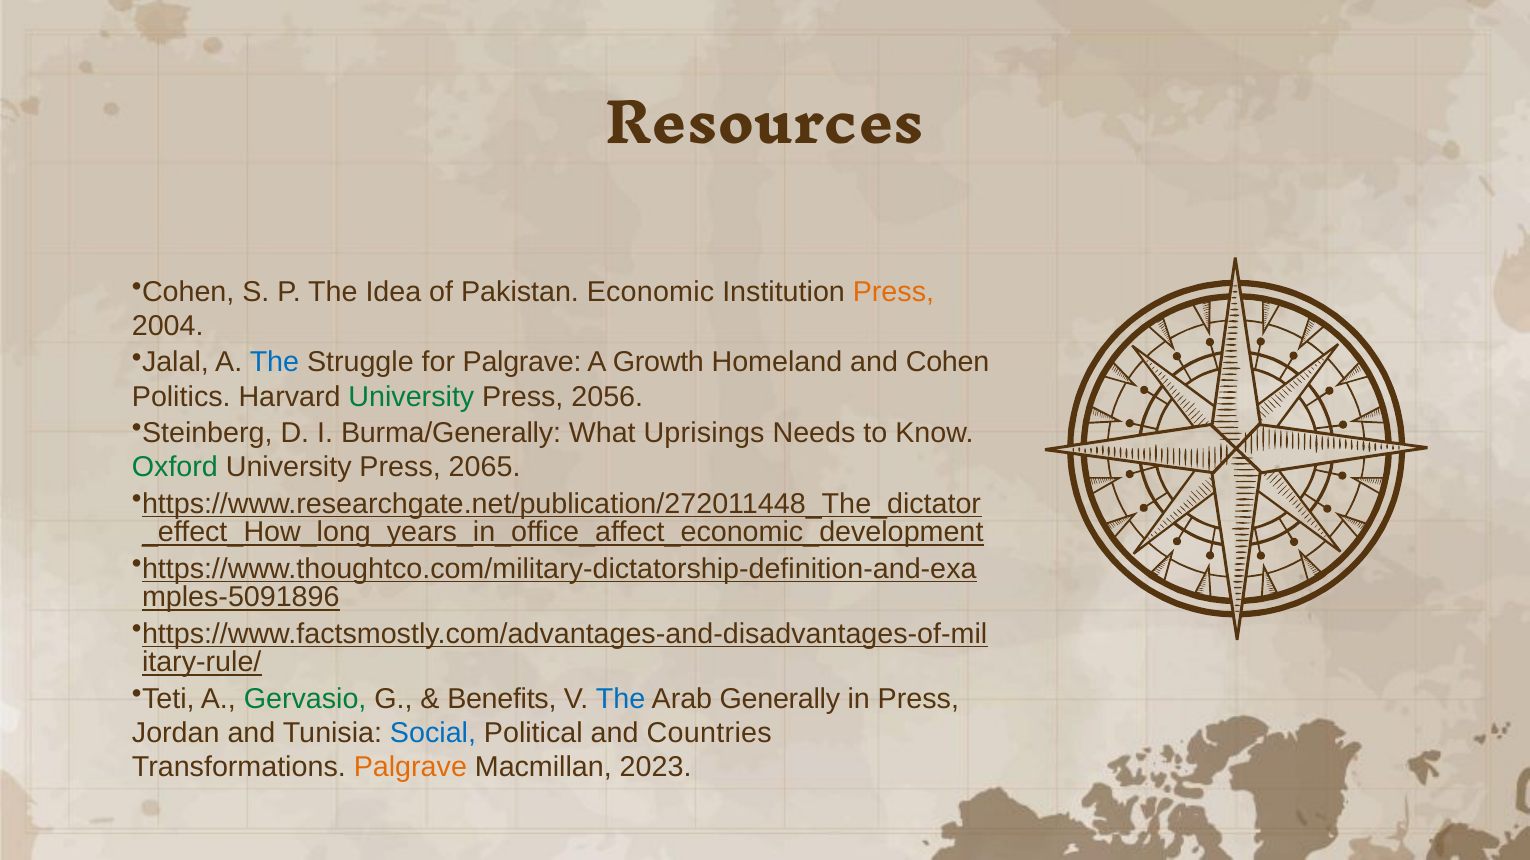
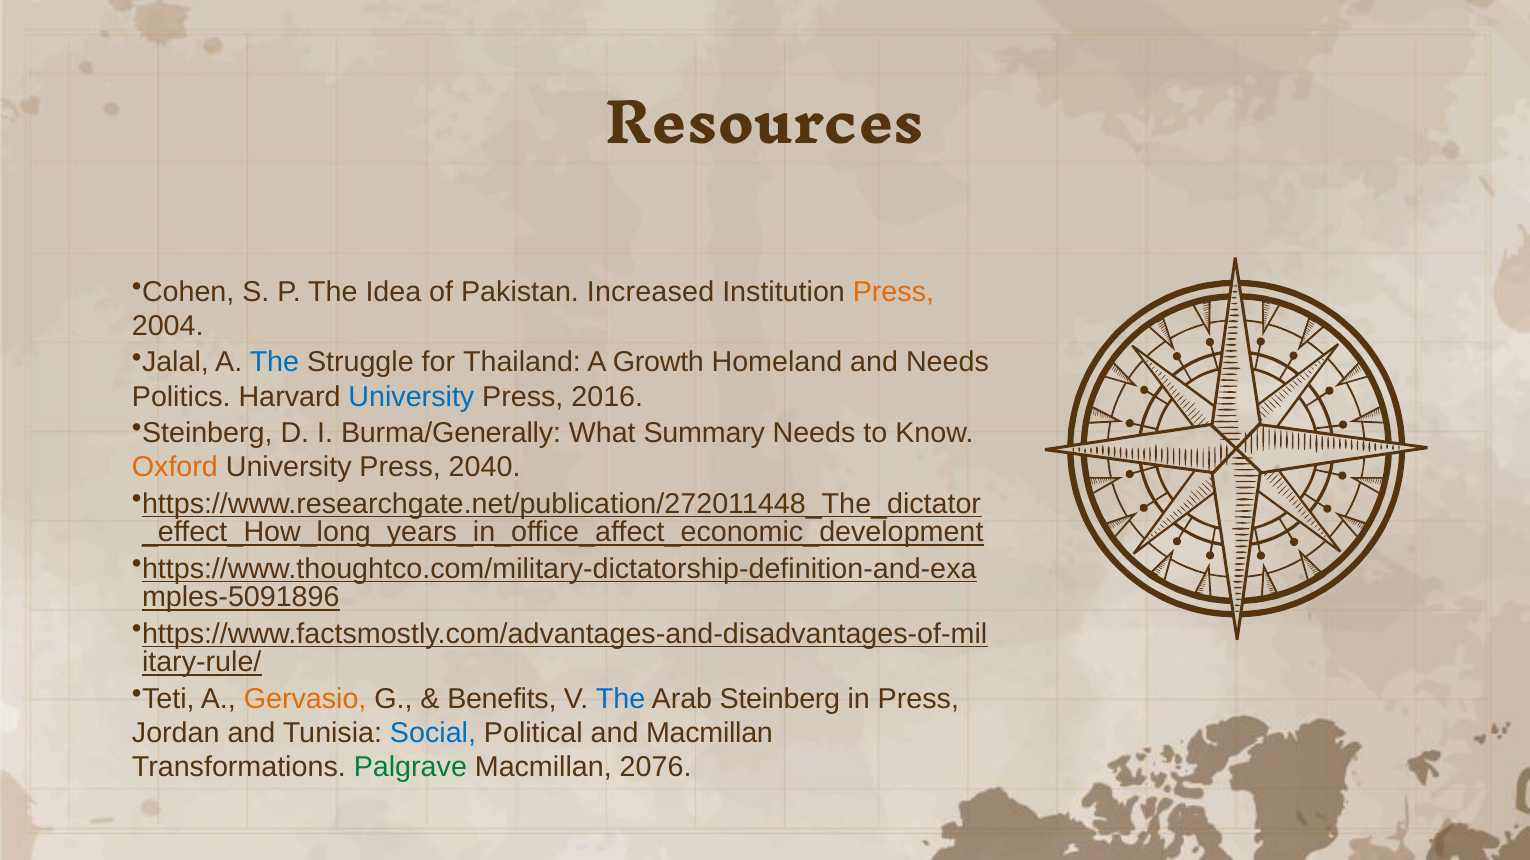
Economic: Economic -> Increased (651, 292)
for Palgrave: Palgrave -> Thailand (522, 363)
and Cohen: Cohen -> Needs (947, 363)
University colour: green -> blue (411, 397)
2056: 2056 -> 2016 (607, 397)
Uprisings: Uprisings -> Summary (704, 433)
Oxford colour: green -> orange (175, 468)
2065: 2065 -> 2040 (485, 468)
Gervasio colour: green -> orange (305, 699)
Arab Generally: Generally -> Steinberg (780, 699)
and Countries: Countries -> Macmillan (710, 734)
Palgrave colour: orange -> green (410, 768)
2023: 2023 -> 2076 (656, 768)
